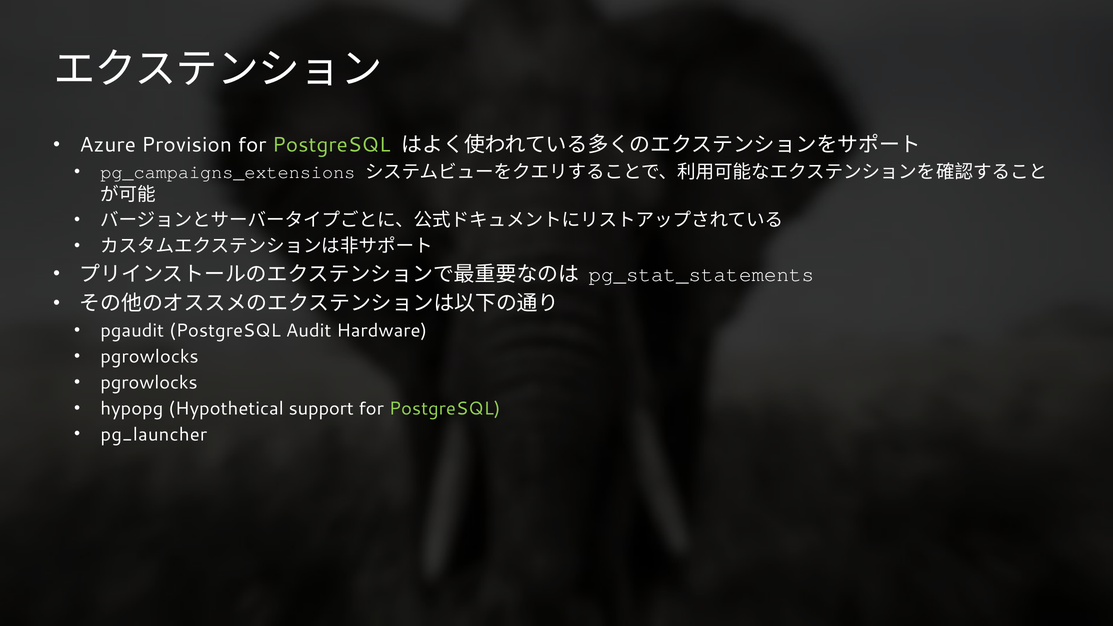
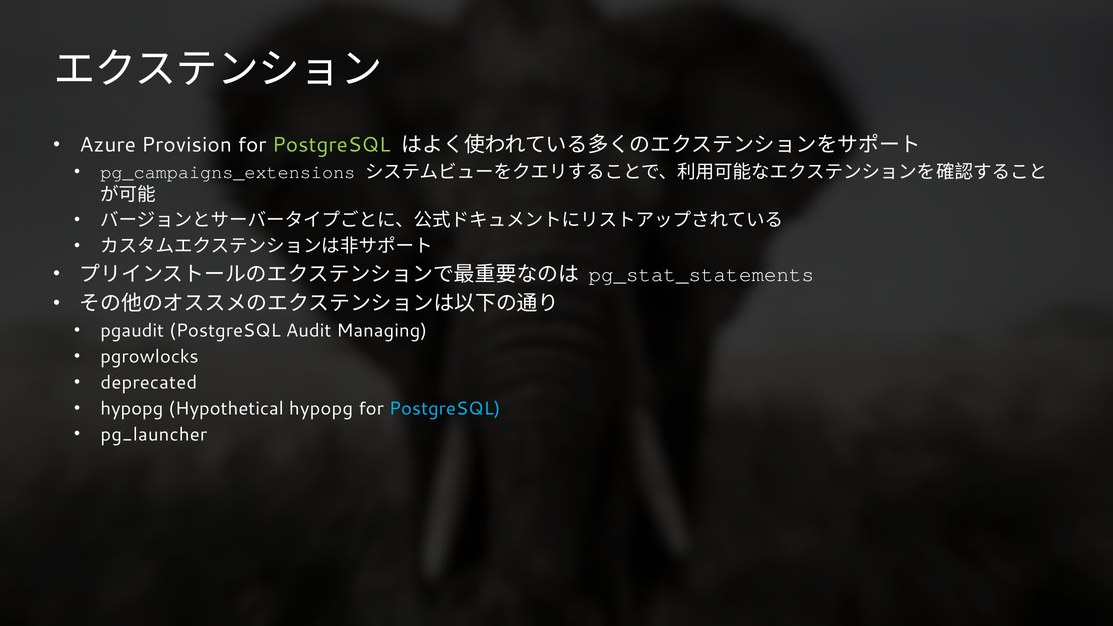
Hardware: Hardware -> Managing (382, 331)
pgrowlocks: pgrowlocks -> deprecated (149, 383)
Hypothetical support: support -> hypopg (321, 409)
PostgreSQL colour: light green -> light blue (445, 409)
